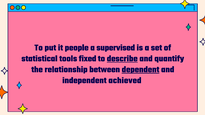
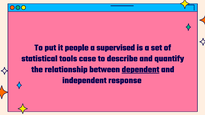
fixed: fixed -> case (87, 59)
describe underline: present -> none (122, 59)
achieved: achieved -> response (125, 80)
